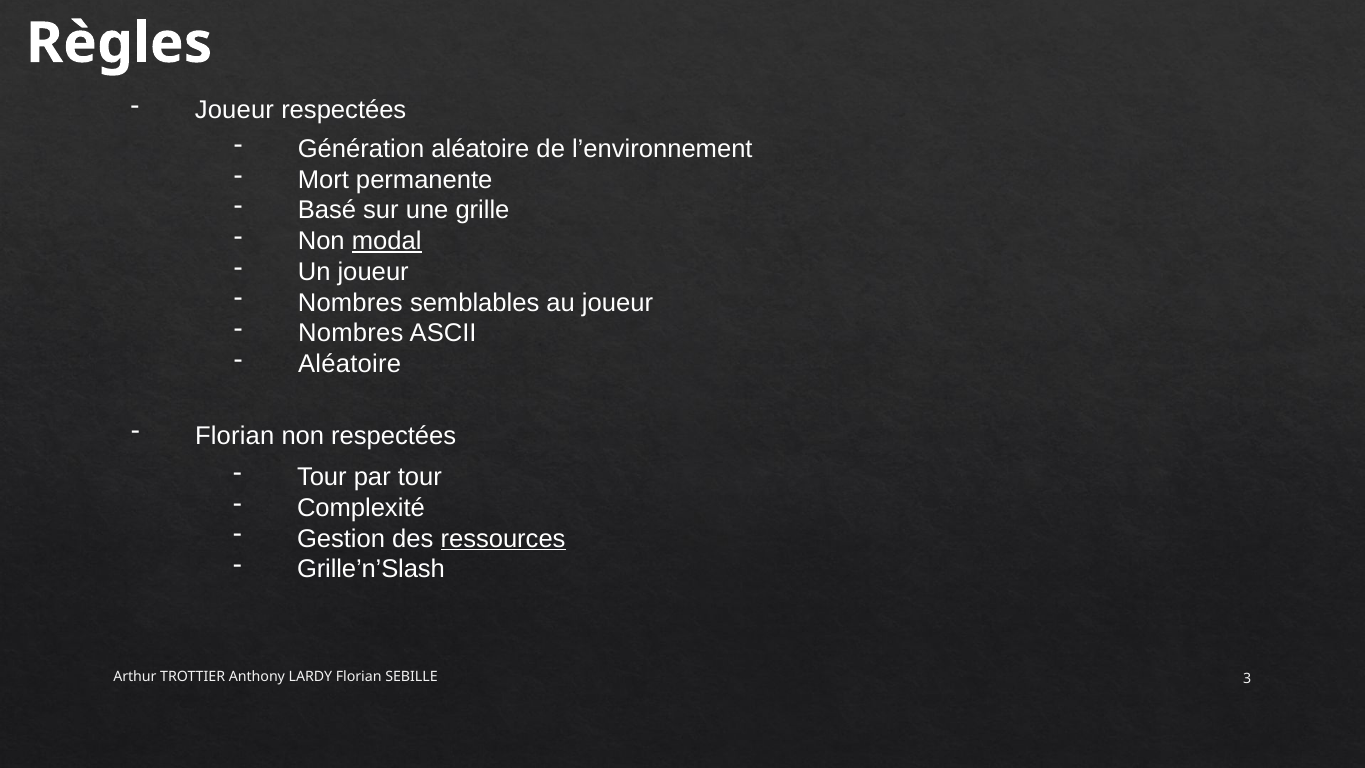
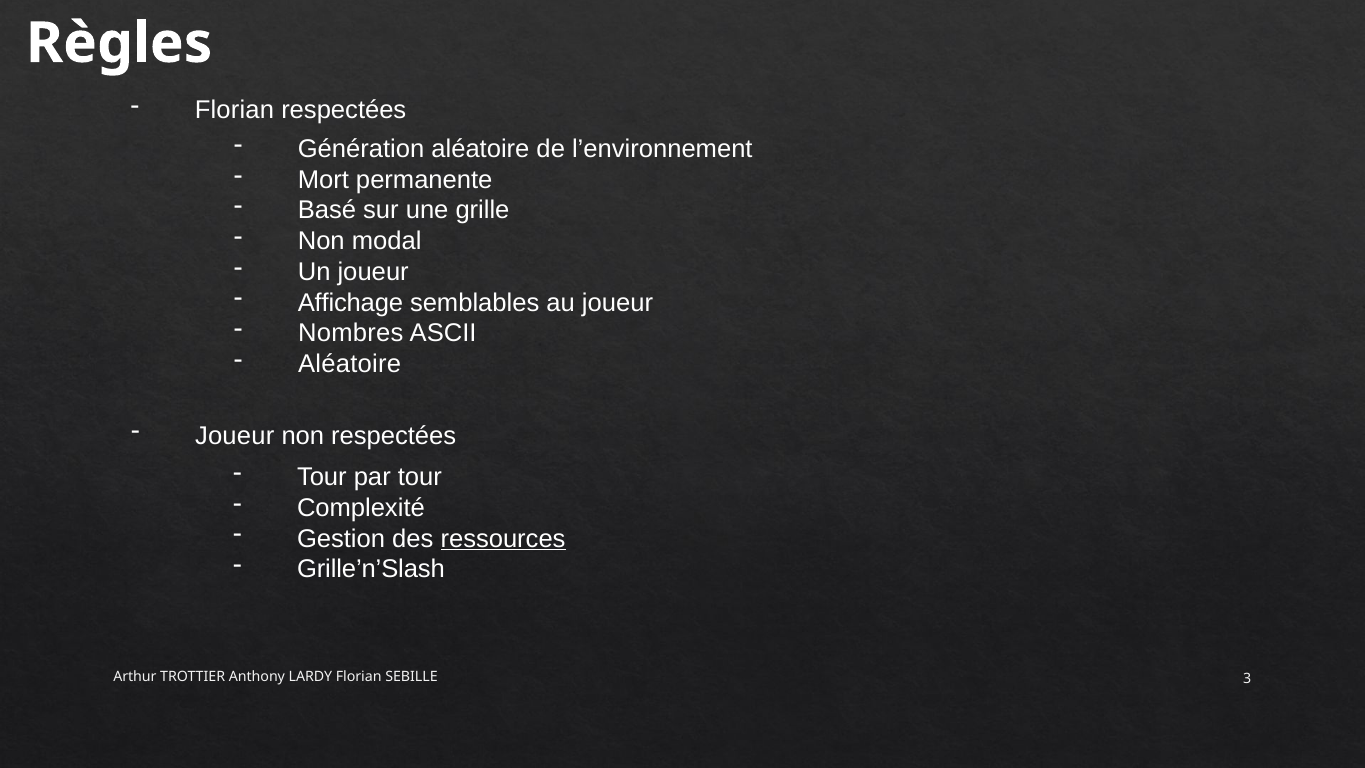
Joueur: Joueur -> Florian (234, 110)
modal underline: present -> none (387, 241)
Nombres: Nombres -> Affichage (350, 303)
Florian: Florian -> Joueur (235, 436)
